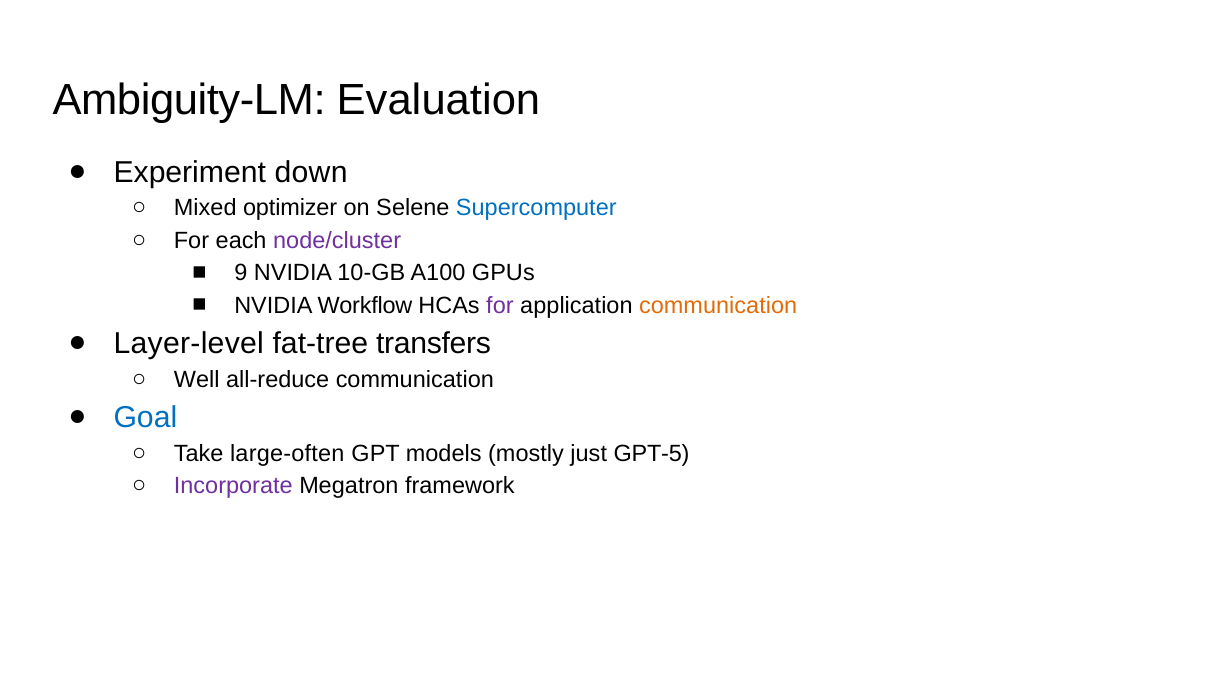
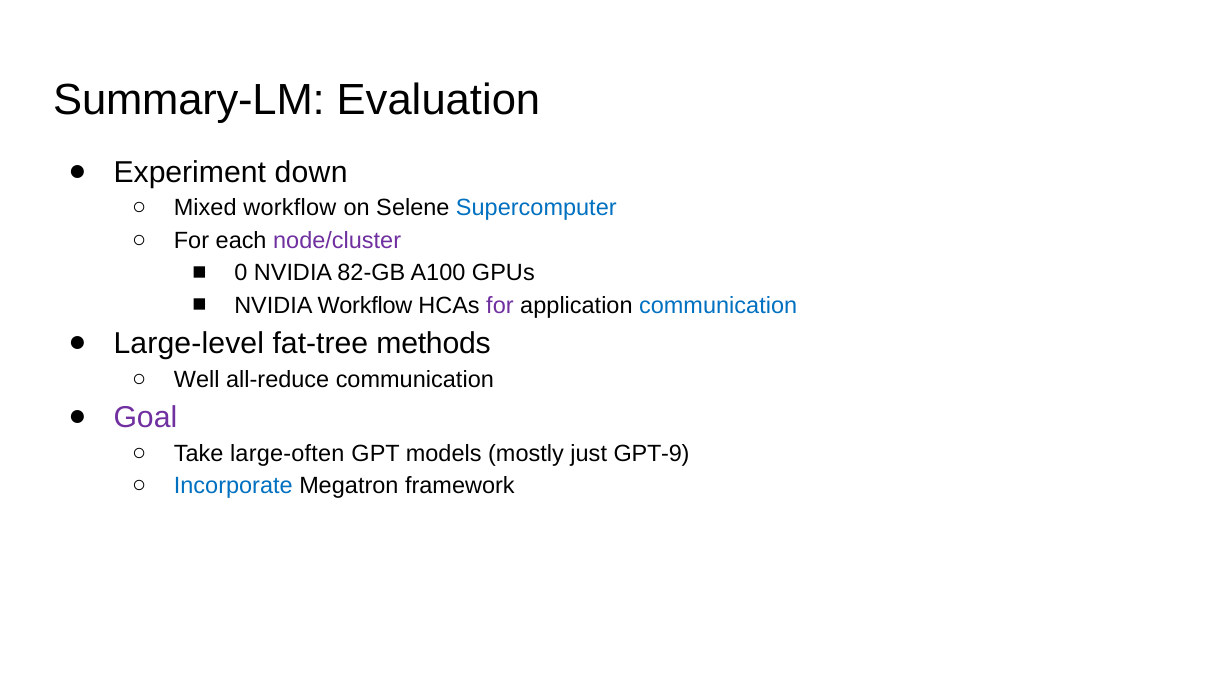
Ambiguity-LM: Ambiguity-LM -> Summary-LM (189, 100)
Mixed optimizer: optimizer -> workflow (290, 208)
9: 9 -> 0 (241, 273)
10-GB: 10-GB -> 82-GB (371, 273)
communication colour: orange -> blue (718, 305)
Layer-level: Layer-level -> Large-level (189, 343)
transfers: transfers -> methods (434, 343)
Goal colour: blue -> purple (145, 418)
GPT-5: GPT-5 -> GPT-9 (652, 454)
Incorporate colour: purple -> blue (233, 486)
